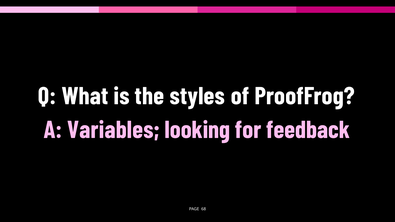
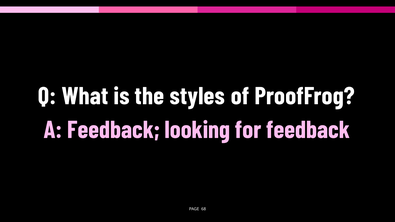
A Variables: Variables -> Feedback (113, 130)
